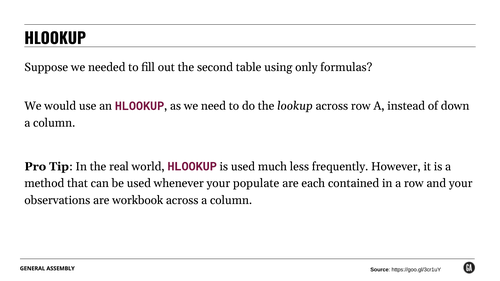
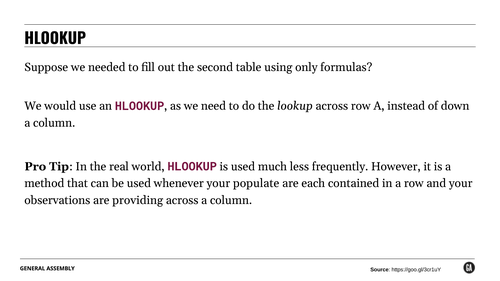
workbook: workbook -> providing (138, 200)
